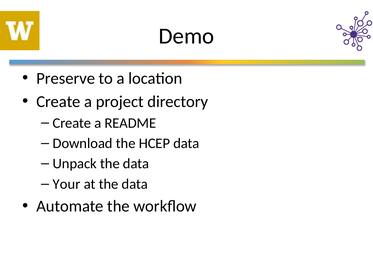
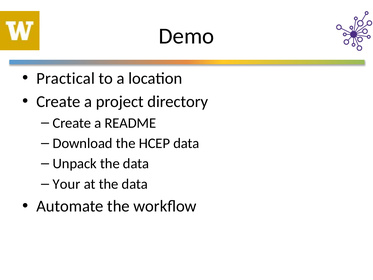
Preserve: Preserve -> Practical (66, 78)
